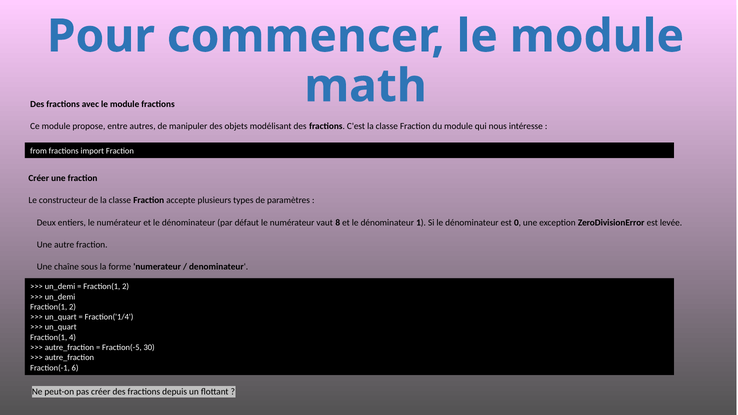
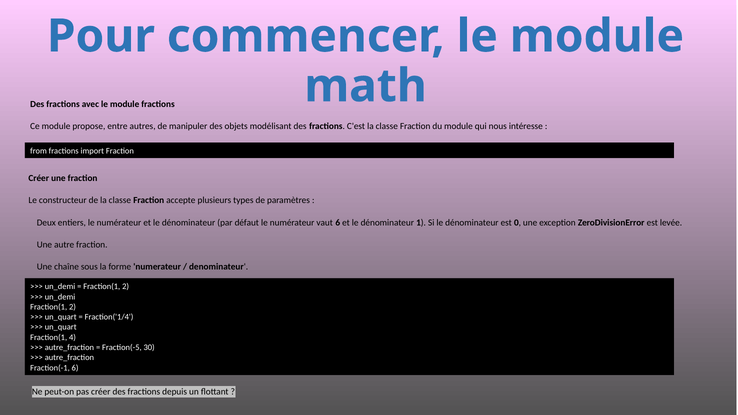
vaut 8: 8 -> 6 (338, 223)
